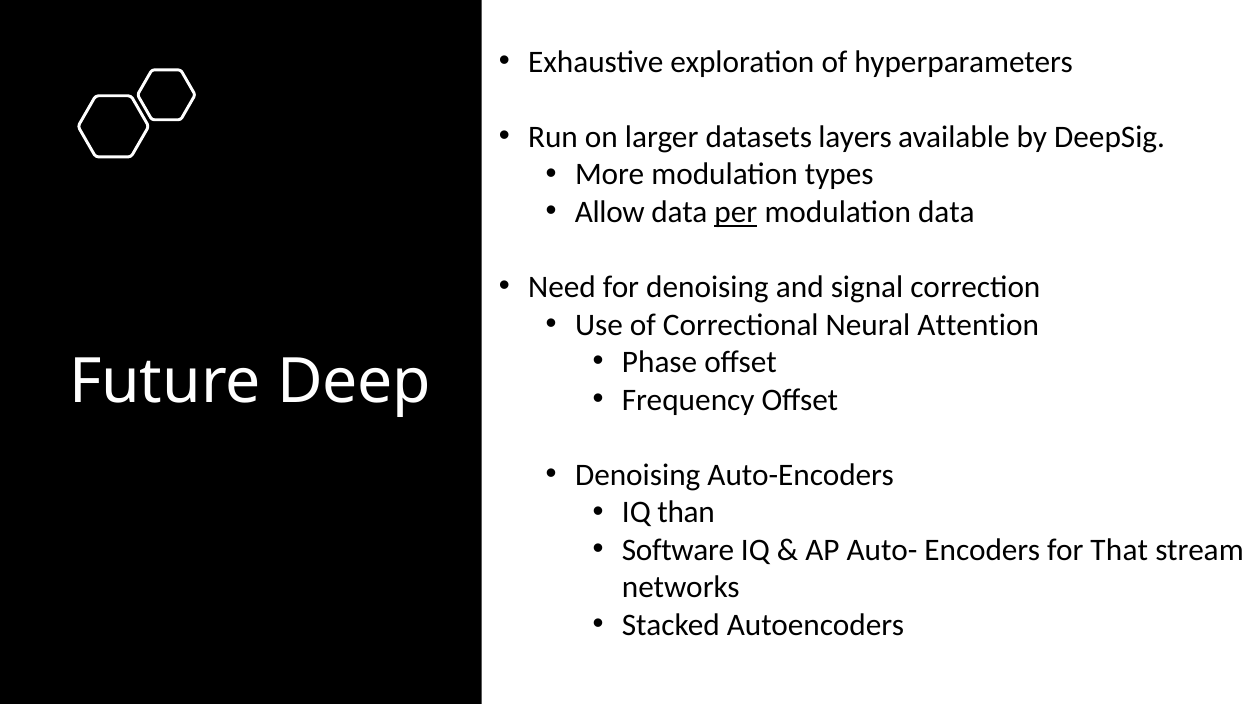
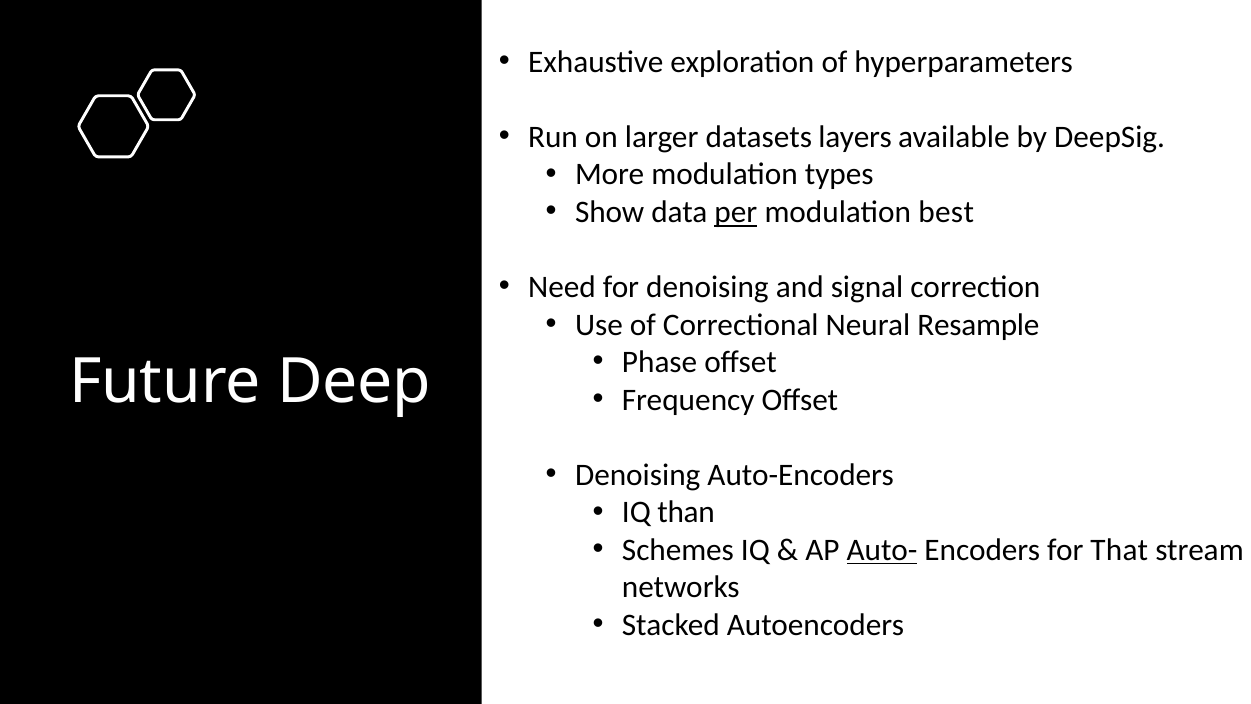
Allow: Allow -> Show (610, 212)
modulation data: data -> best (946, 212)
Attention: Attention -> Resample (978, 325)
Software: Software -> Schemes (678, 550)
Auto- underline: none -> present (882, 550)
